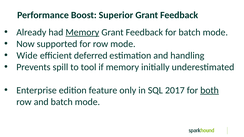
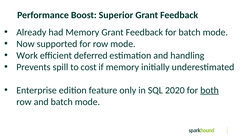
Memory underline: present -> none (82, 32)
Wide: Wide -> Work (27, 56)
tool: tool -> cost (89, 67)
2017: 2017 -> 2020 (175, 90)
